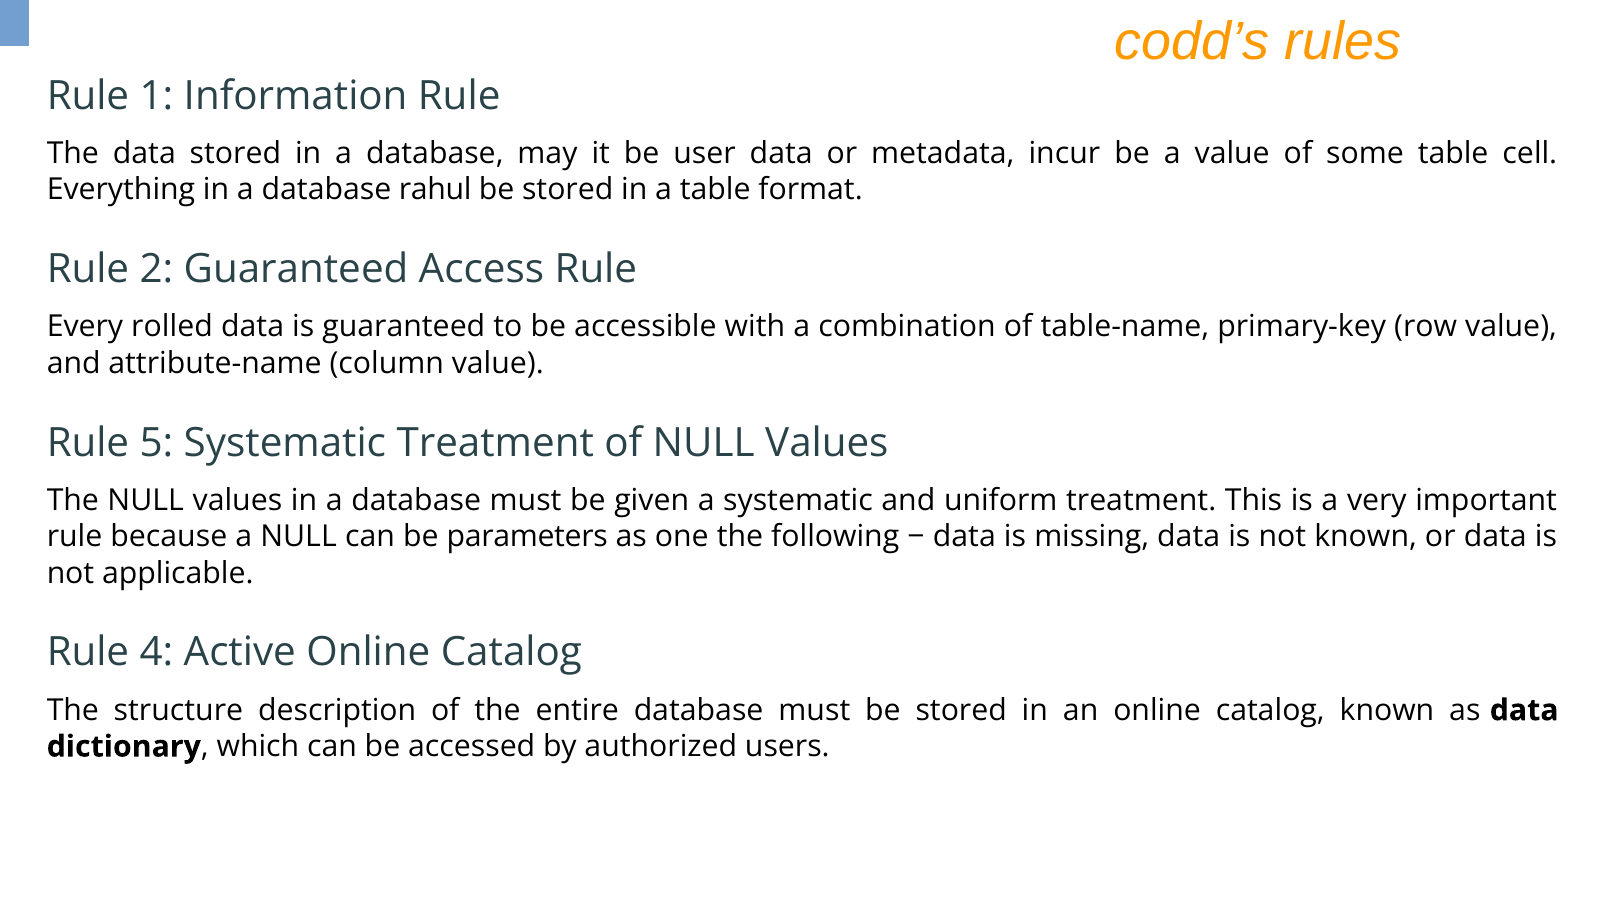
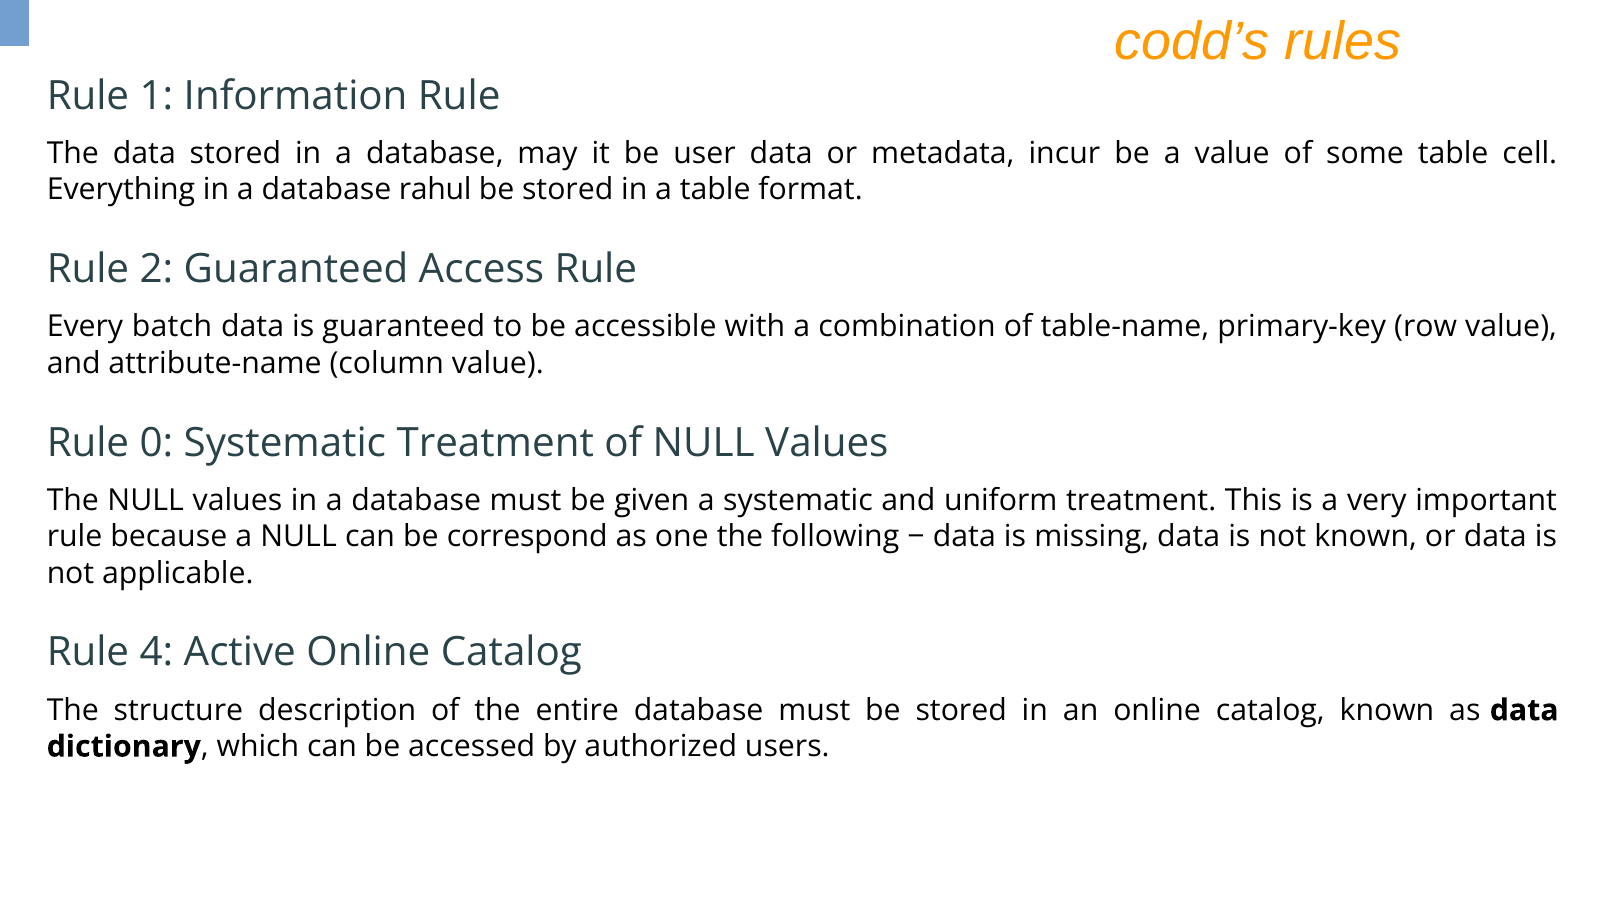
rolled: rolled -> batch (172, 327)
5: 5 -> 0 (156, 443)
parameters: parameters -> correspond (527, 537)
